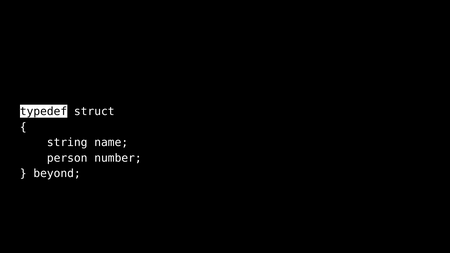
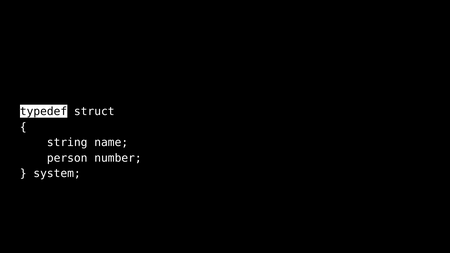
beyond: beyond -> system (57, 174)
